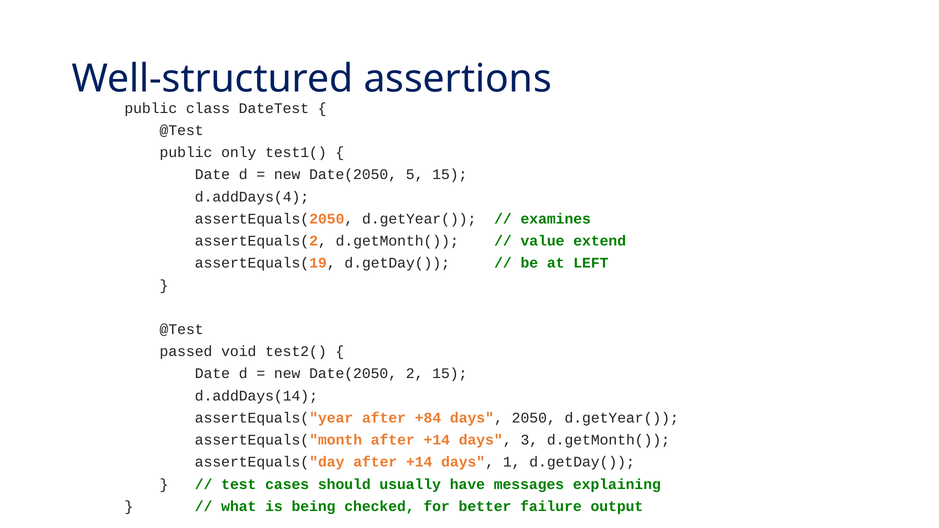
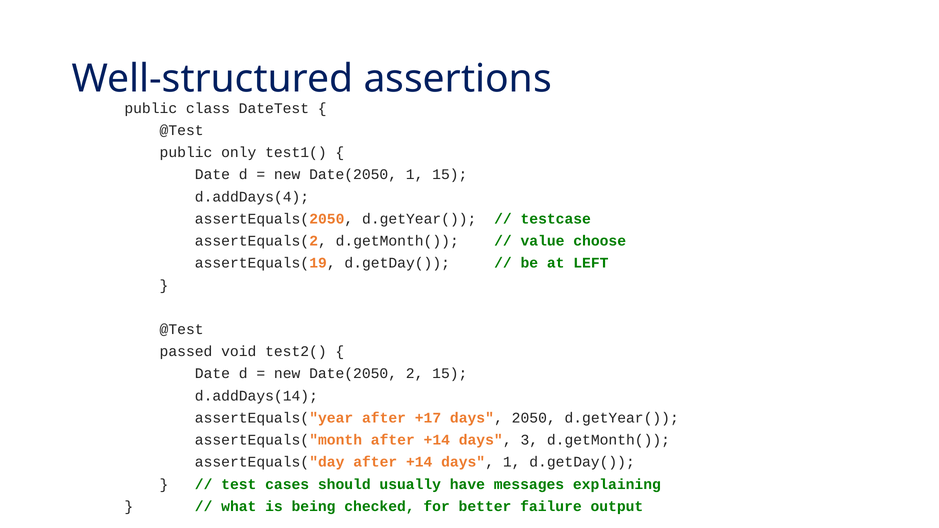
Date(2050 5: 5 -> 1 (415, 175)
examines: examines -> testcase (556, 219)
extend: extend -> choose (600, 241)
+84: +84 -> +17 (428, 418)
